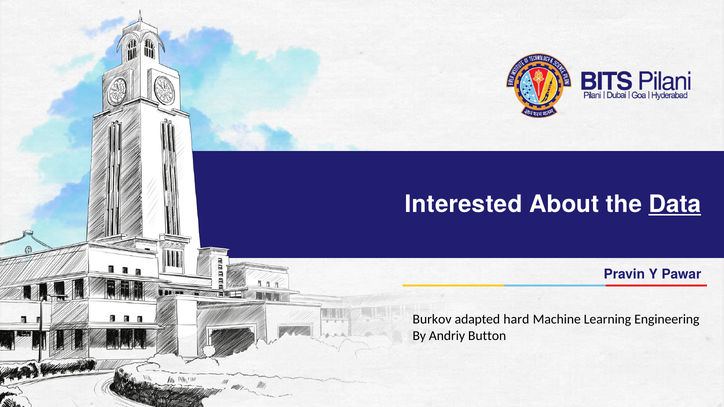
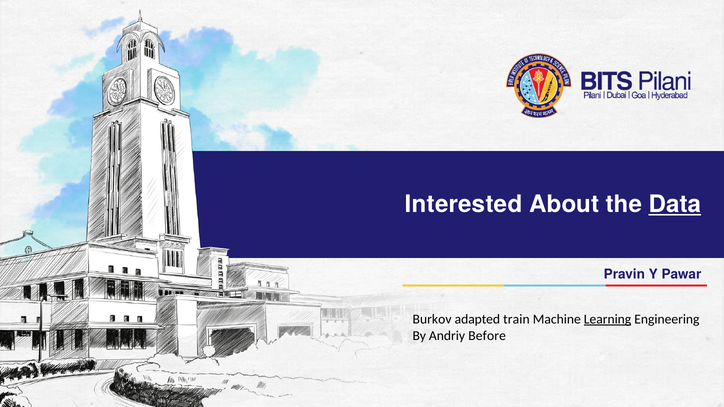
hard: hard -> train (516, 319)
Learning underline: none -> present (608, 319)
Button: Button -> Before (487, 336)
